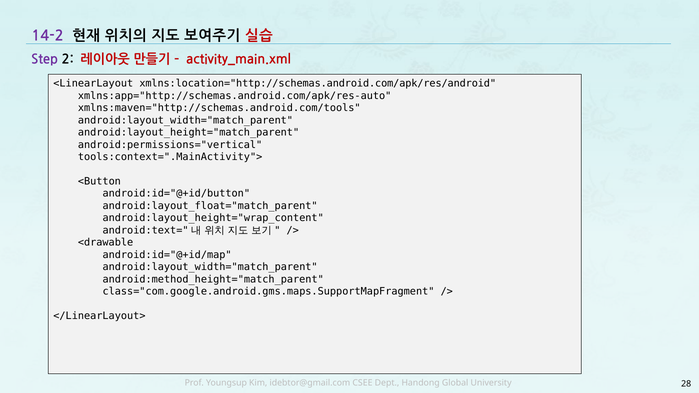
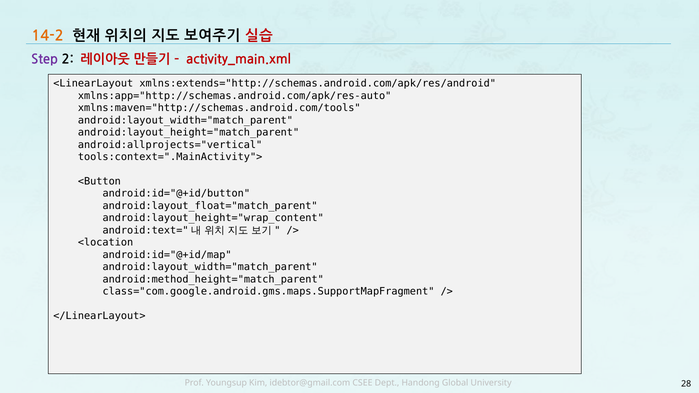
14-2 colour: purple -> orange (48, 36)
xmlns:location="http://schemas.android.com/apk/res/android: xmlns:location="http://schemas.android.com/apk/res/android -> xmlns:extends="http://schemas.android.com/apk/res/android (318, 84)
android:permissions="vertical: android:permissions="vertical -> android:allprojects="vertical (170, 145)
<drawable: <drawable -> <location (106, 243)
